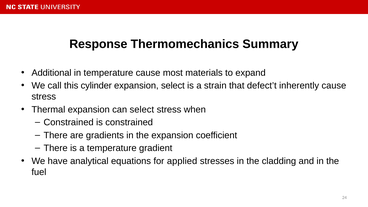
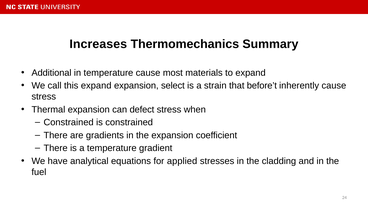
Response: Response -> Increases (98, 44)
this cylinder: cylinder -> expand (96, 86)
defect’t: defect’t -> before’t (262, 86)
can select: select -> defect (142, 110)
